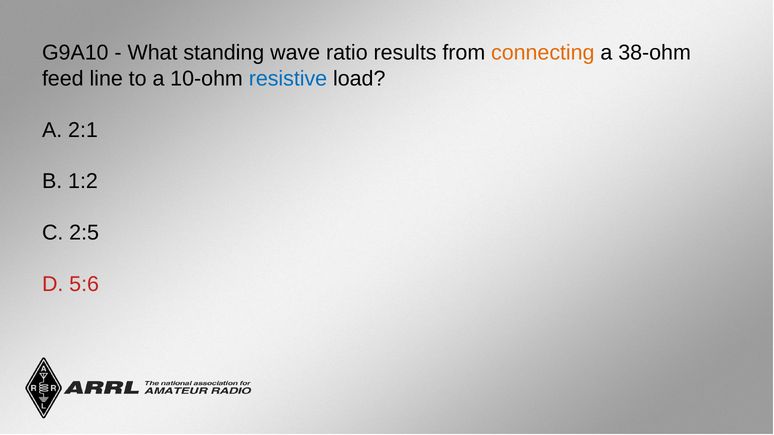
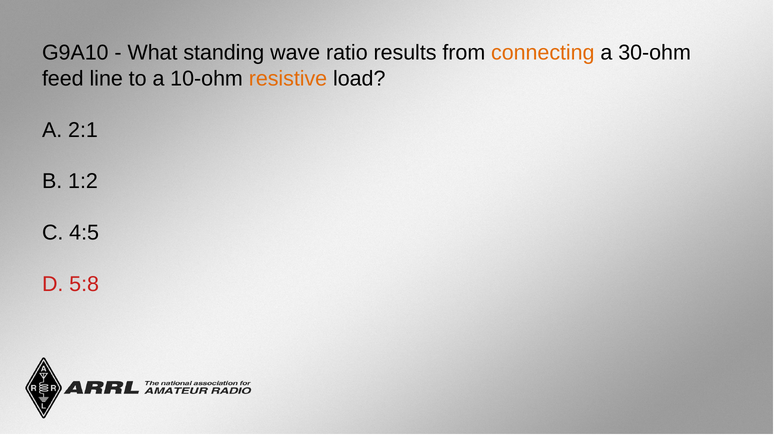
38-ohm: 38-ohm -> 30-ohm (655, 53)
resistive colour: blue -> orange (288, 79)
2:5: 2:5 -> 4:5 (84, 233)
5:6: 5:6 -> 5:8 (84, 285)
